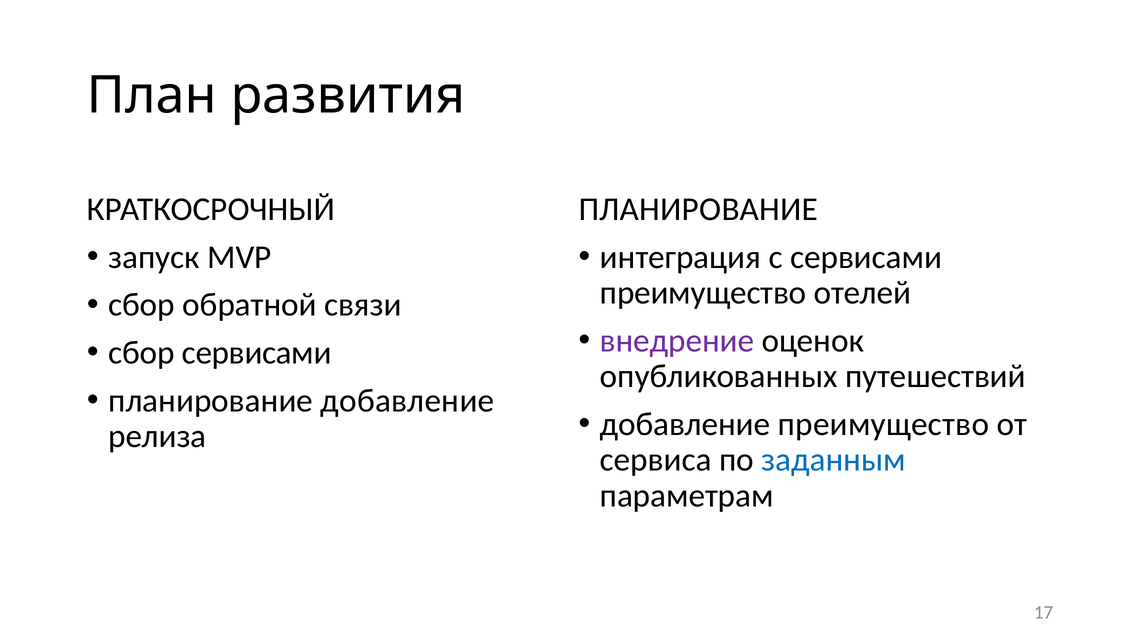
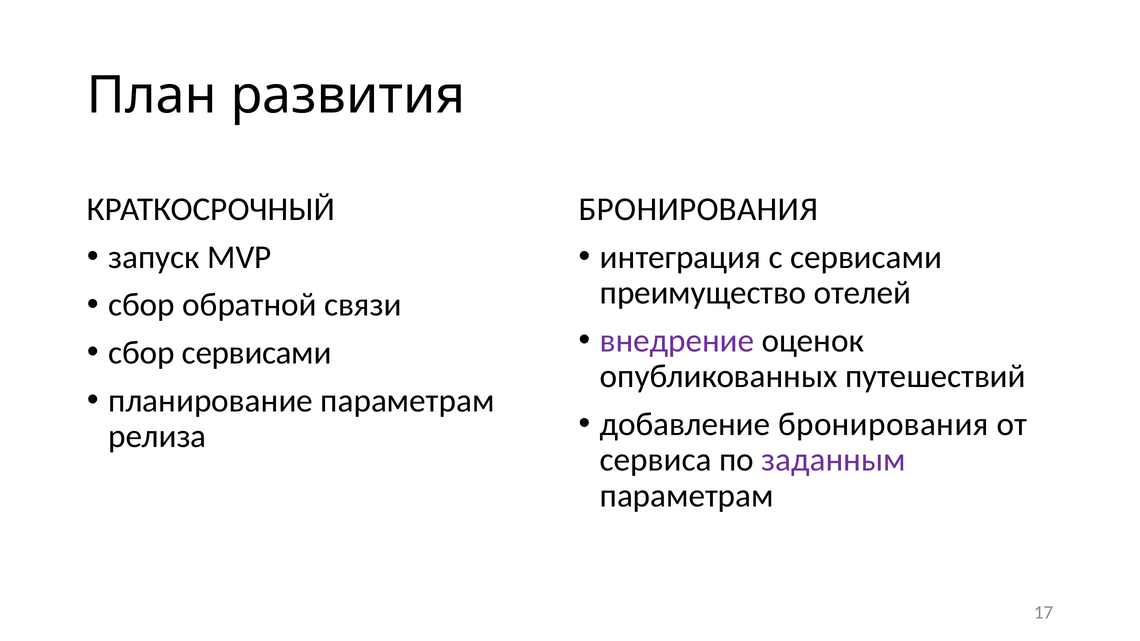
ПЛАНИРОВАНИЕ: ПЛАНИРОВАНИЕ -> БРОНИРОВАНИЯ (698, 209)
планирование добавление: добавление -> параметрам (408, 401)
добавление преимущество: преимущество -> бронирования (883, 424)
заданным colour: blue -> purple (834, 460)
